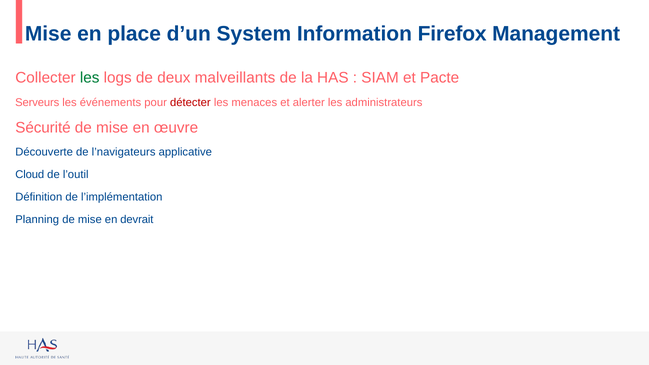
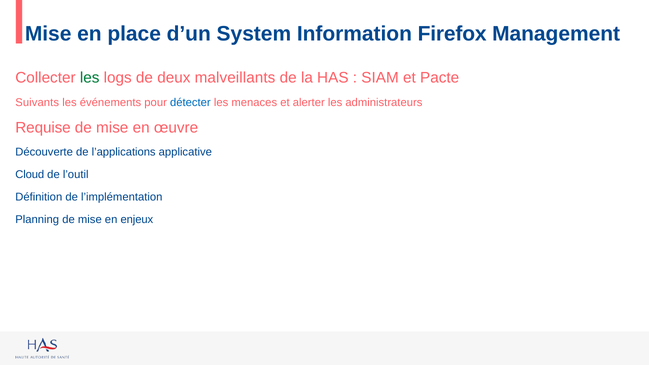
Serveurs: Serveurs -> Suivants (37, 102)
détecter colour: red -> blue (190, 102)
Sécurité: Sécurité -> Requise (43, 128)
l’navigateurs: l’navigateurs -> l’applications (124, 152)
devrait: devrait -> enjeux (137, 220)
